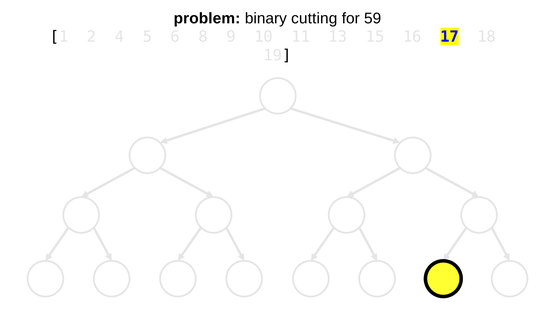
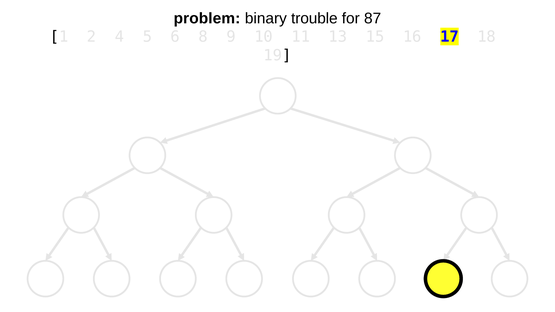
cutting: cutting -> trouble (314, 18)
59: 59 -> 87 (373, 18)
